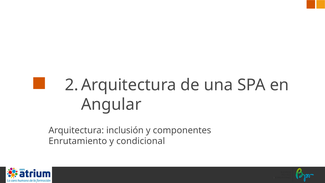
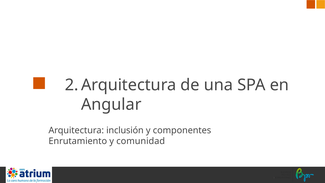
condicional: condicional -> comunidad (141, 141)
